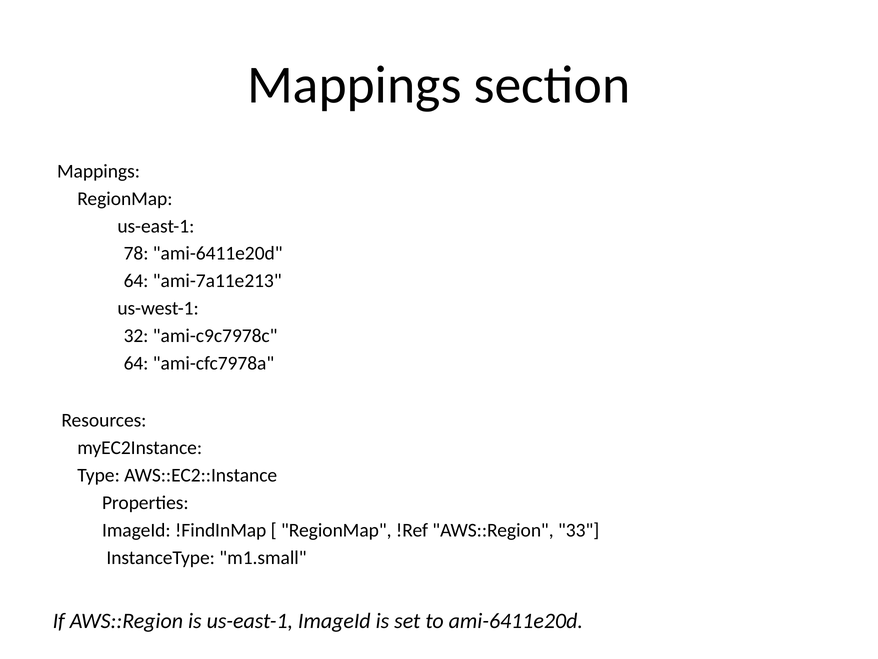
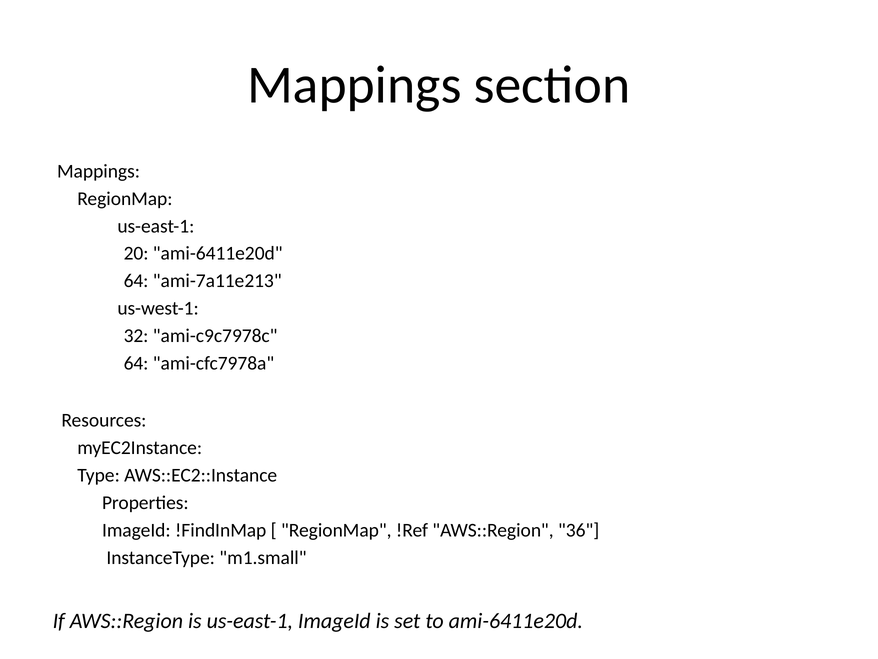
78: 78 -> 20 (136, 253)
33: 33 -> 36 (579, 530)
